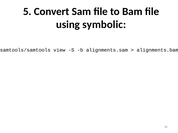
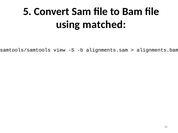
symbolic: symbolic -> matched (104, 25)
